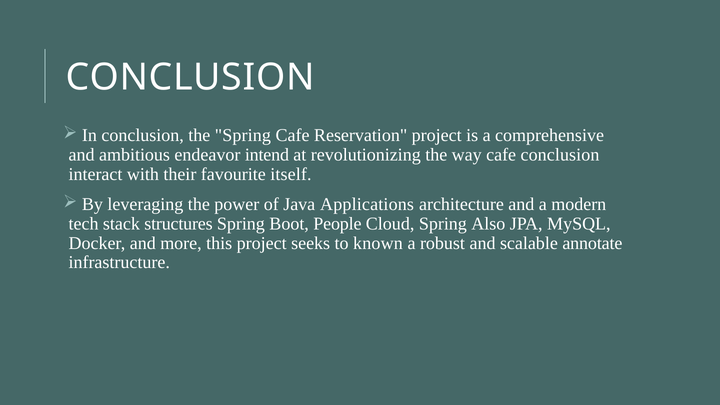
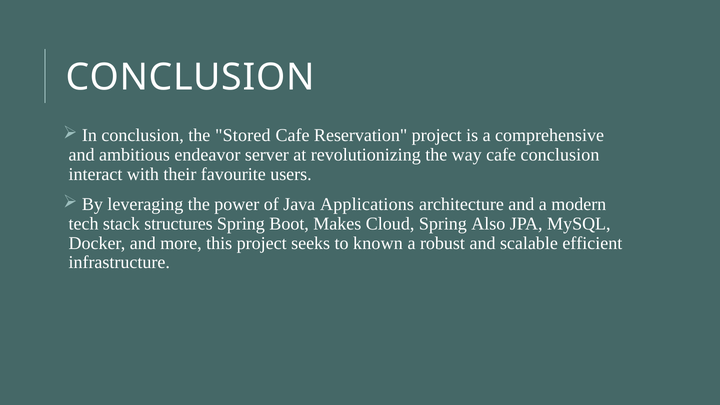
the Spring: Spring -> Stored (243, 135)
intend: intend -> server (267, 155)
itself: itself -> users (291, 174)
People: People -> Makes (337, 224)
annotate: annotate -> efficient (592, 243)
